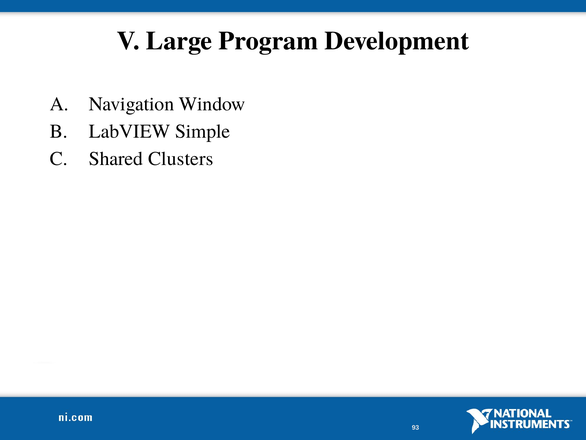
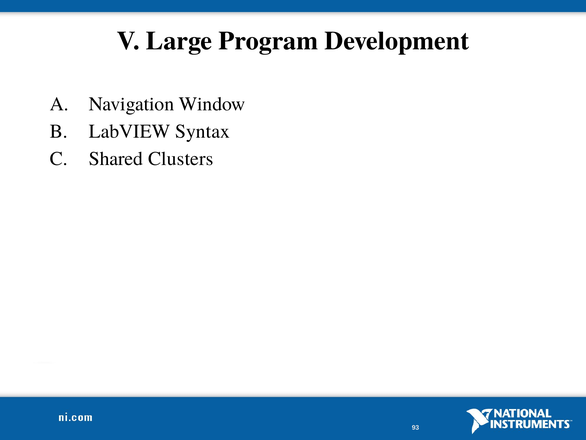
Simple: Simple -> Syntax (203, 131)
